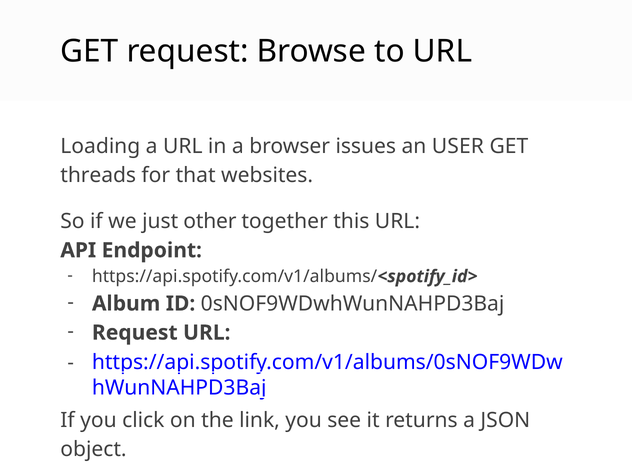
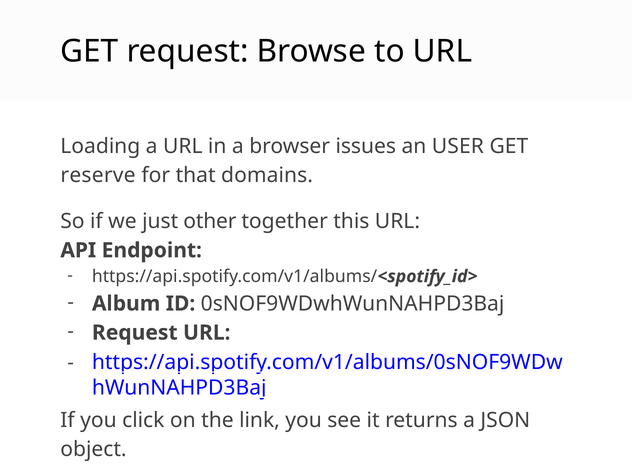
threads: threads -> reserve (98, 175)
websites: websites -> domains (267, 175)
